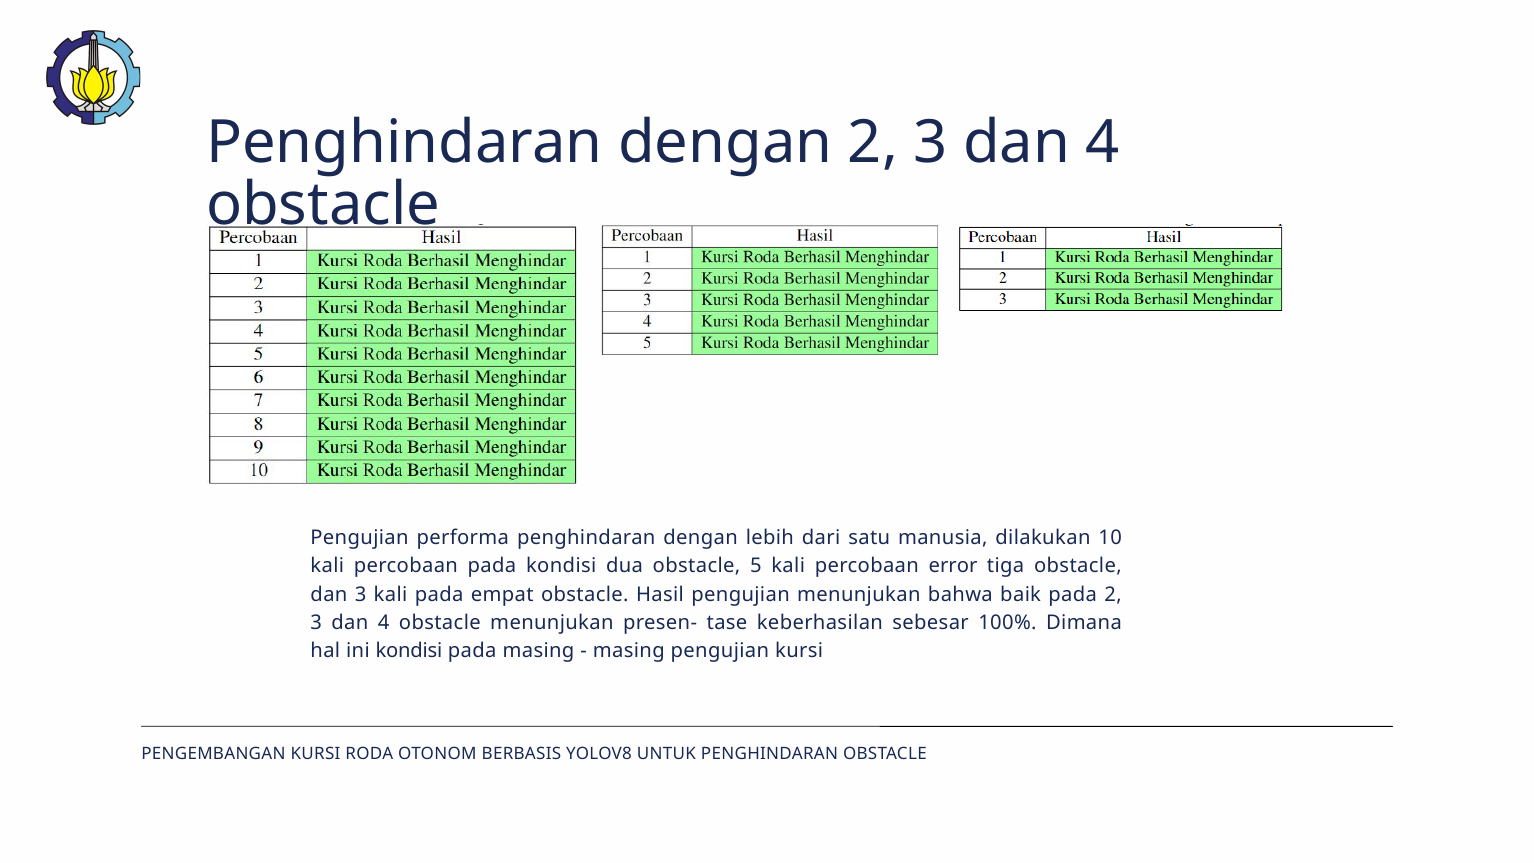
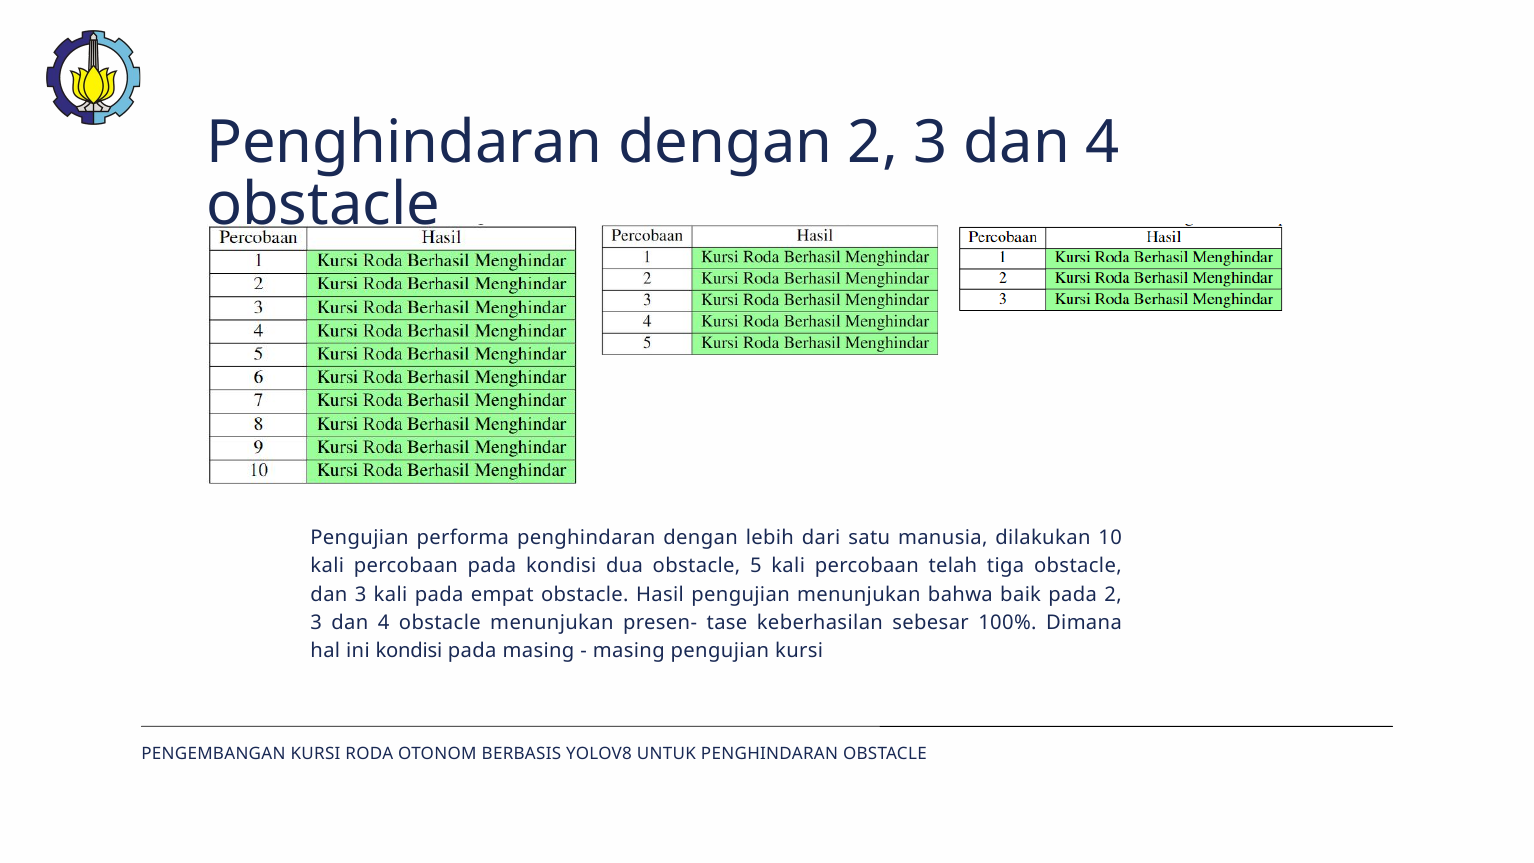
error: error -> telah (953, 566)
